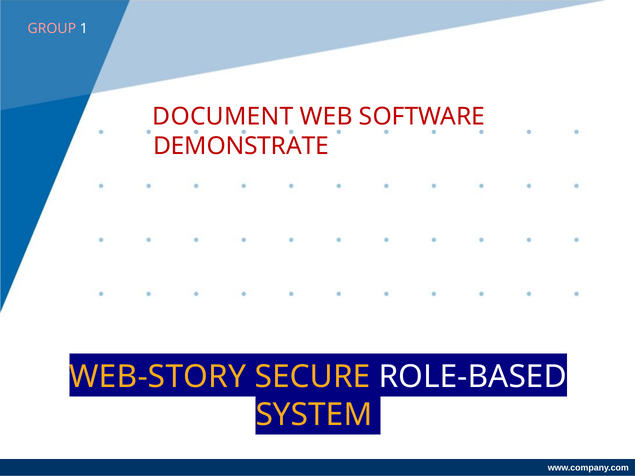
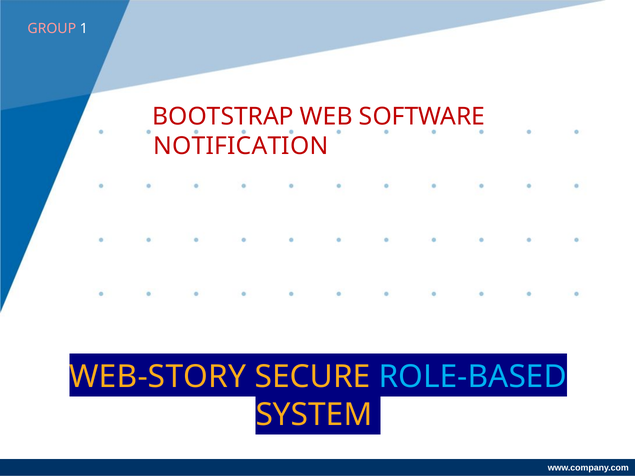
DOCUMENT: DOCUMENT -> BOOTSTRAP (223, 117)
DEMONSTRATE: DEMONSTRATE -> NOTIFICATION (241, 146)
ROLE-BASED colour: white -> light blue (473, 377)
